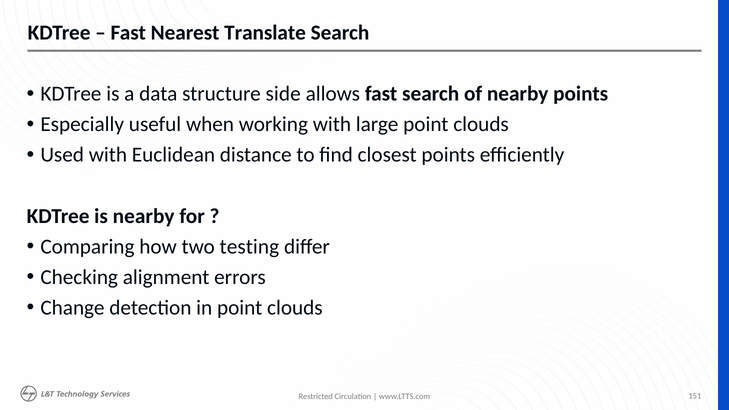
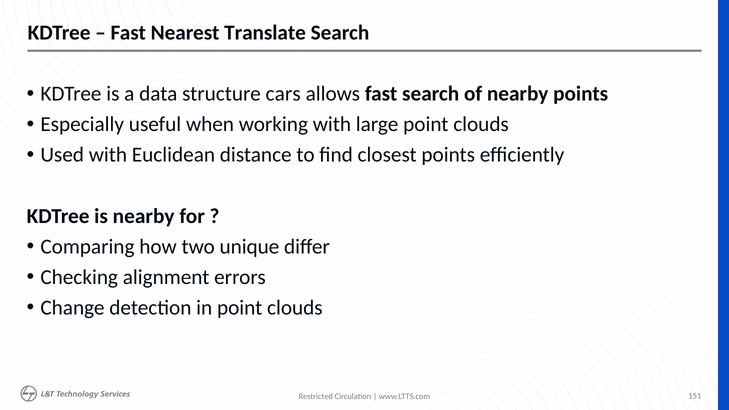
side: side -> cars (283, 94)
testing: testing -> unique (249, 247)
